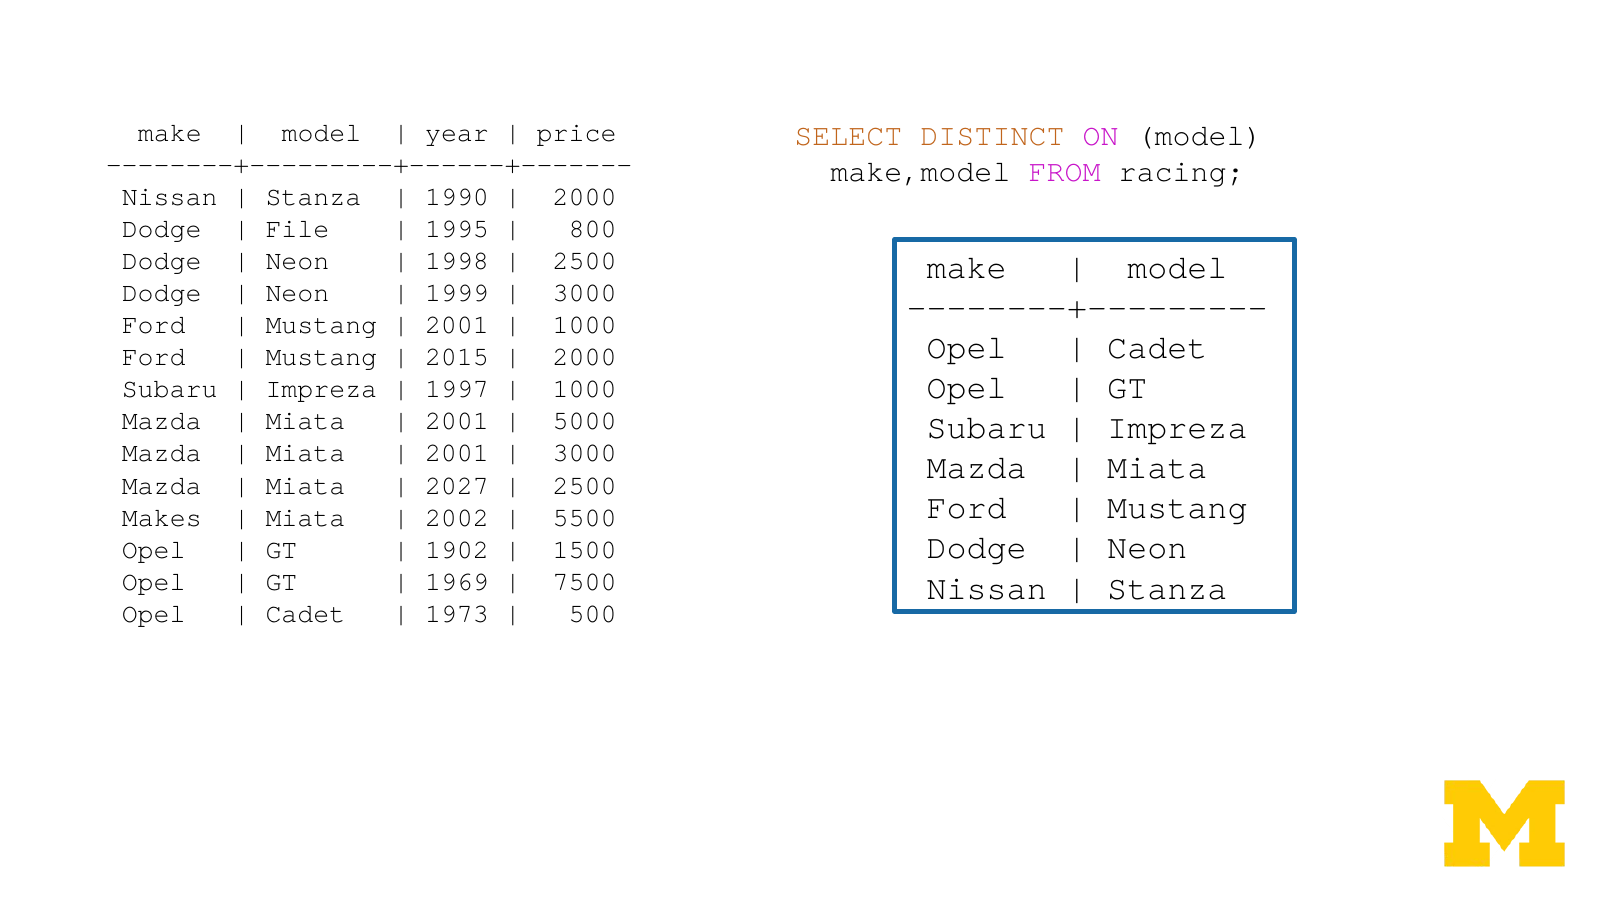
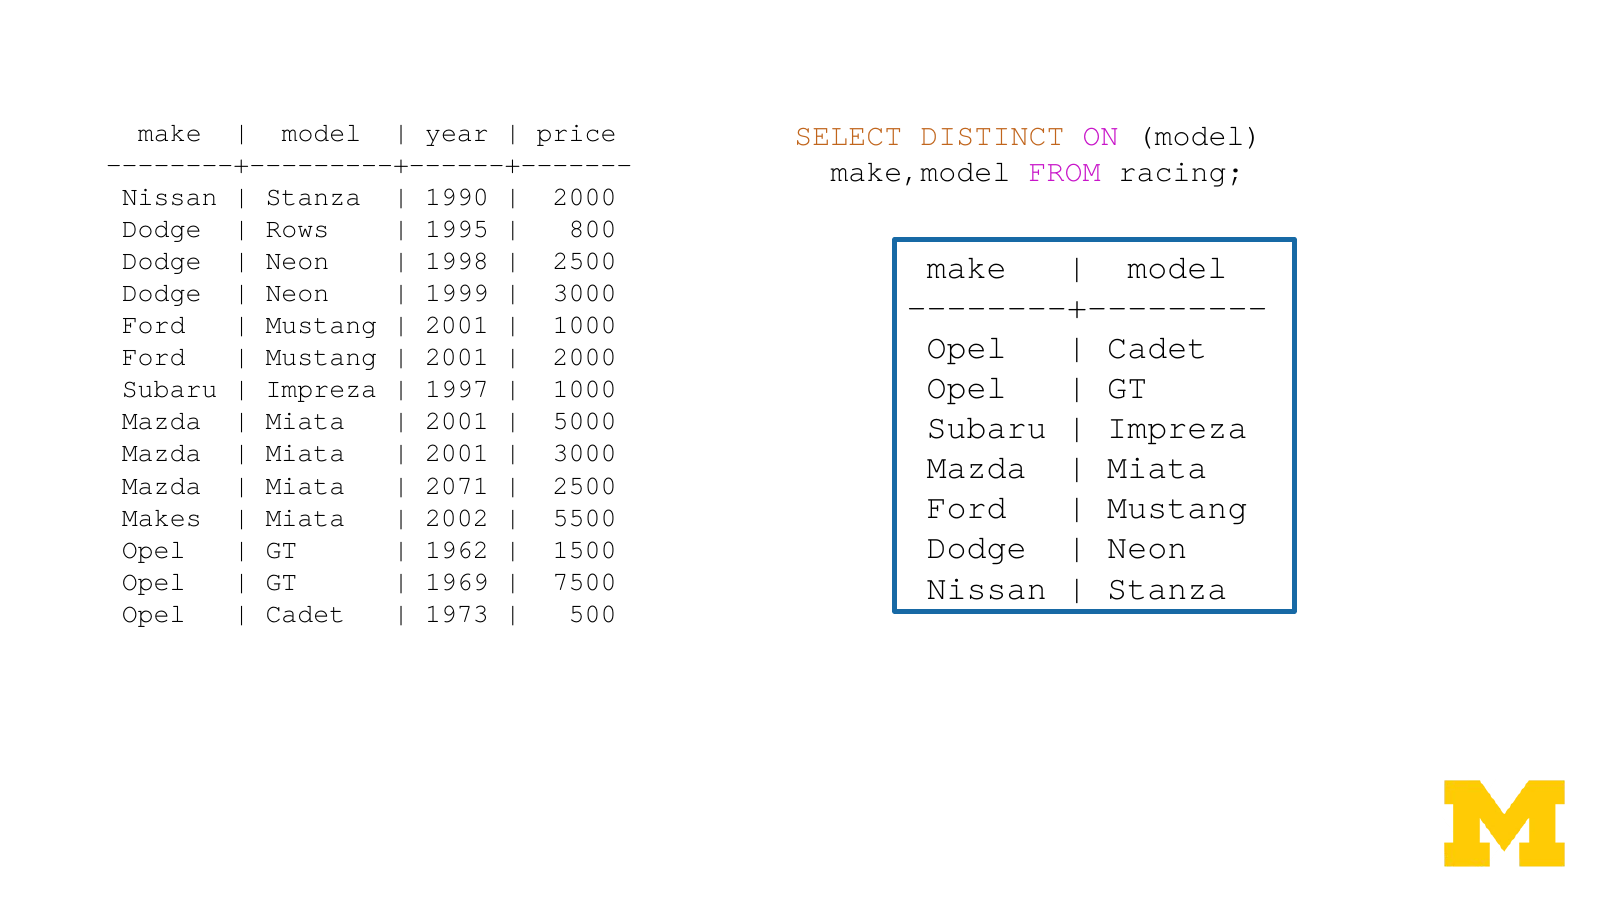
File: File -> Rows (297, 229)
2015: 2015 -> 2001 (457, 357)
2027: 2027 -> 2071 (457, 485)
1902: 1902 -> 1962 (457, 549)
